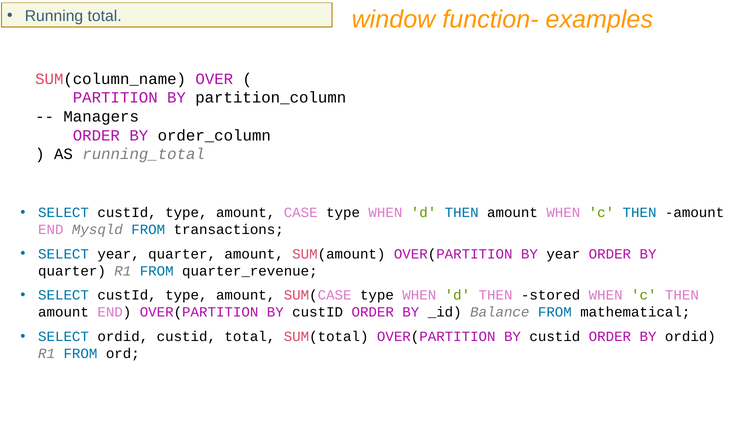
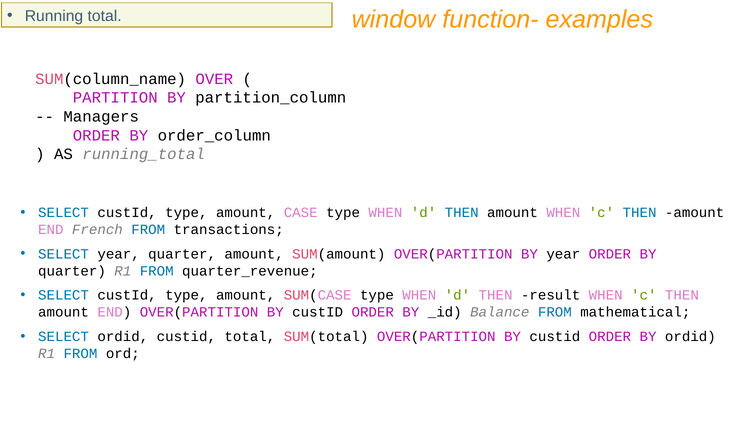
Mysqld: Mysqld -> French (97, 230)
stored: stored -> result (551, 296)
